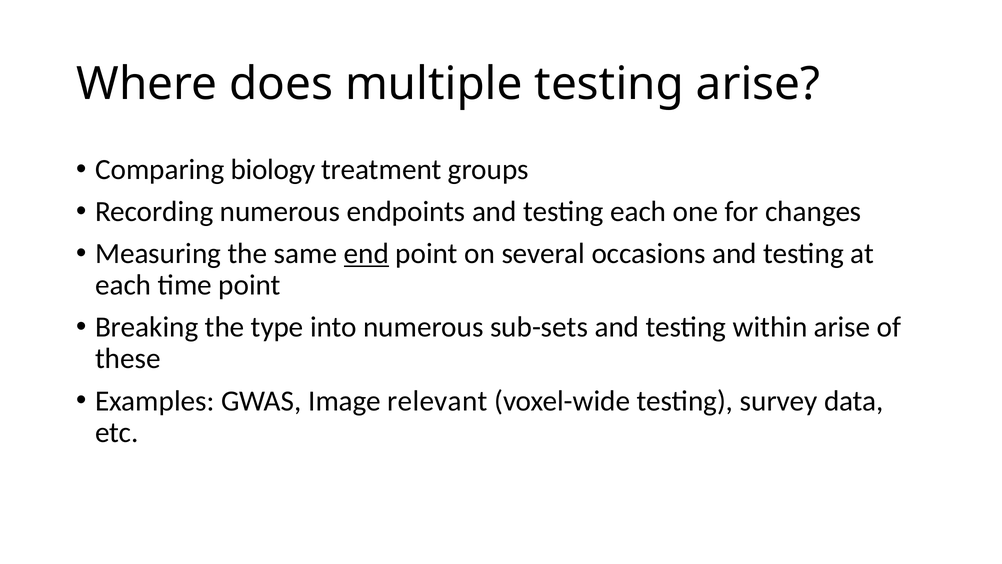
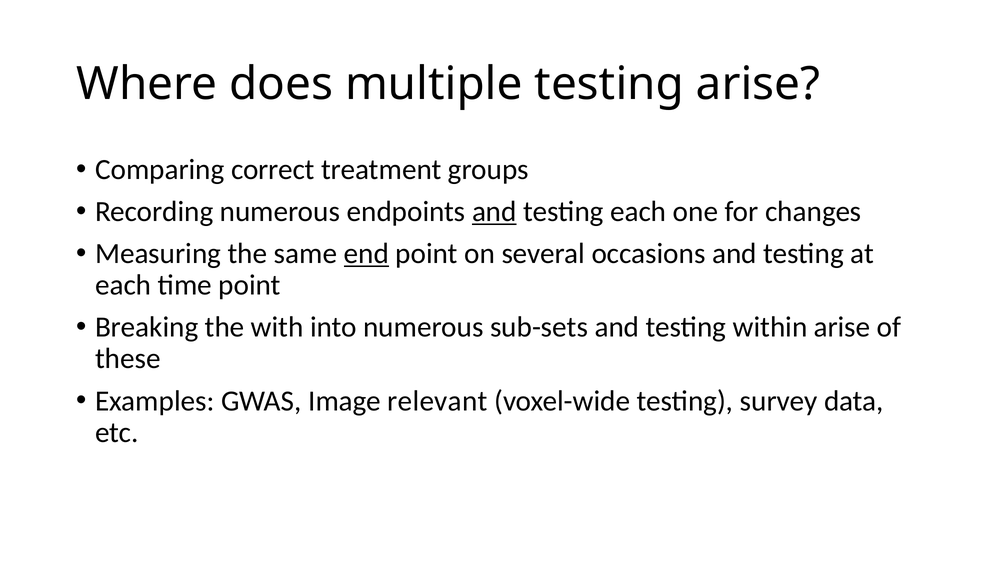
biology: biology -> correct (273, 169)
and underline: none -> present (494, 211)
type: type -> with (277, 327)
